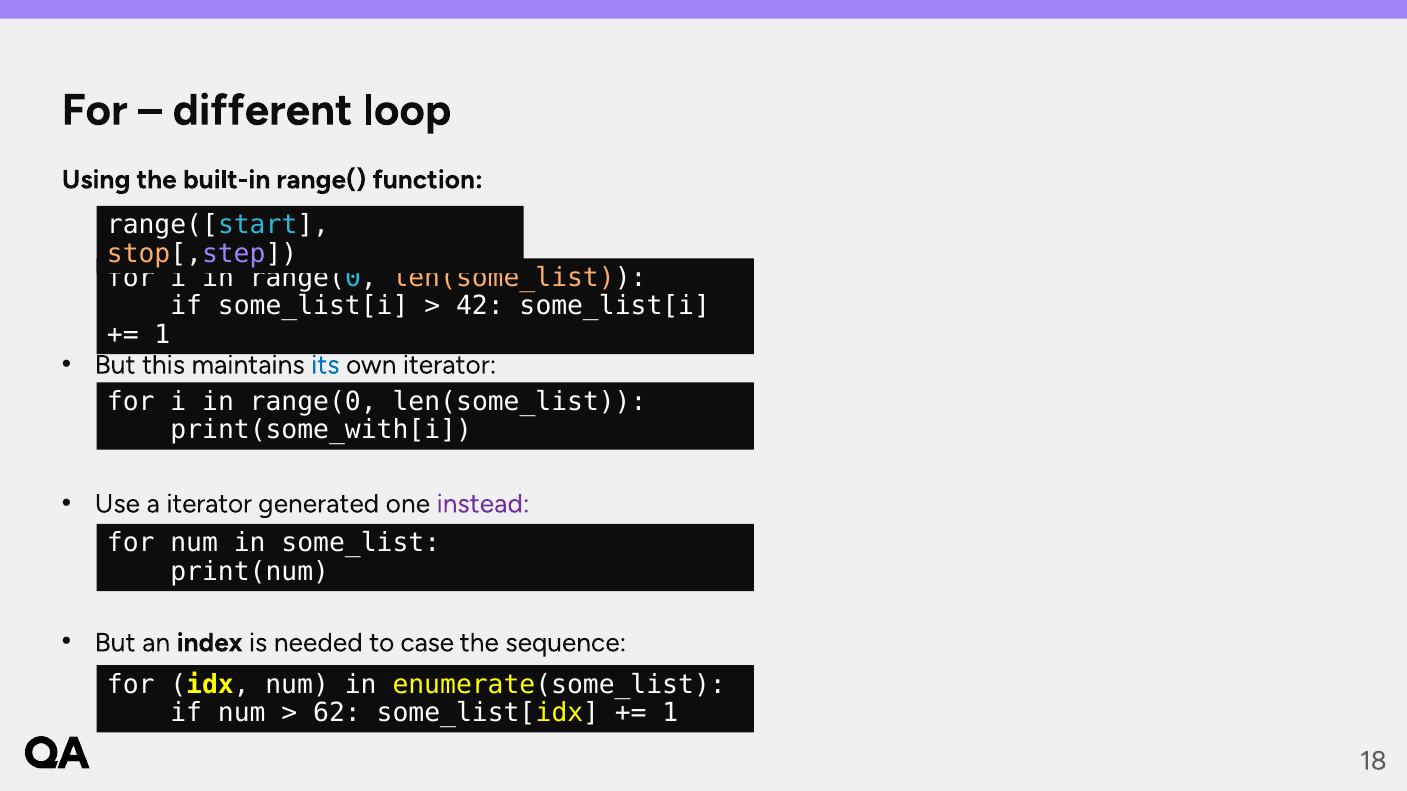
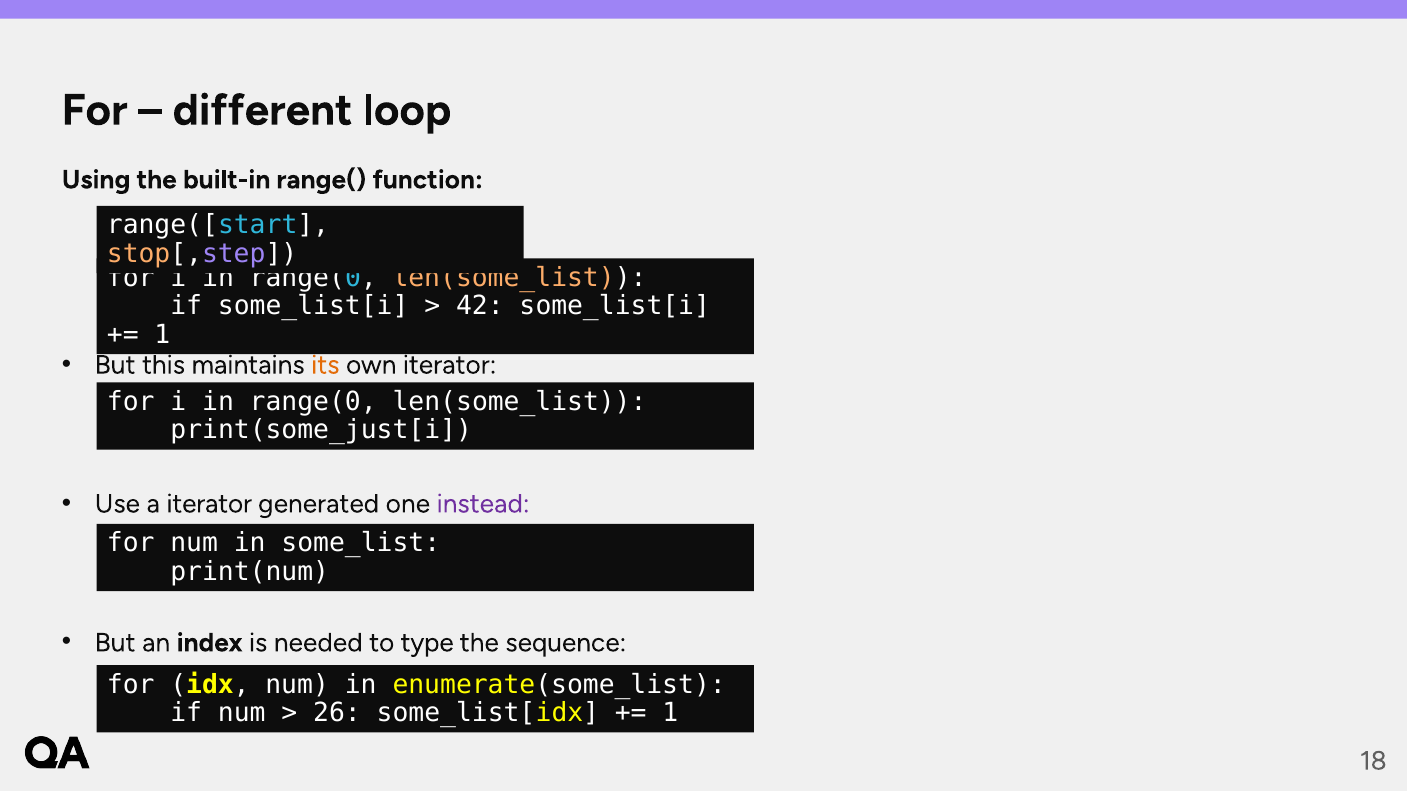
its colour: blue -> orange (325, 365)
print(some_with[i: print(some_with[i -> print(some_just[i (321, 430)
case: case -> type (427, 643)
62: 62 -> 26 (337, 713)
